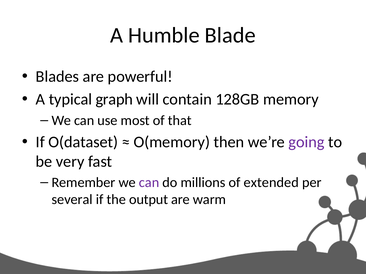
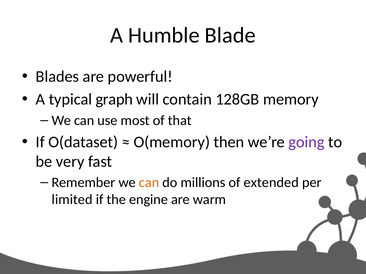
can colour: purple -> orange (149, 183)
several: several -> limited (72, 200)
output: output -> engine (149, 200)
